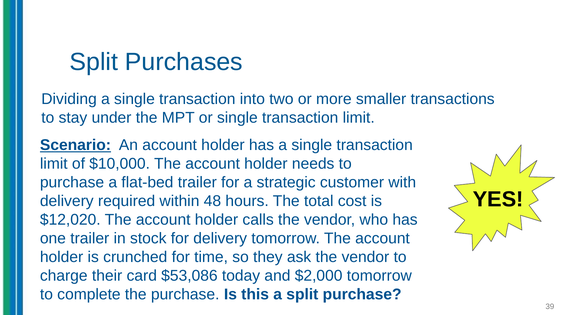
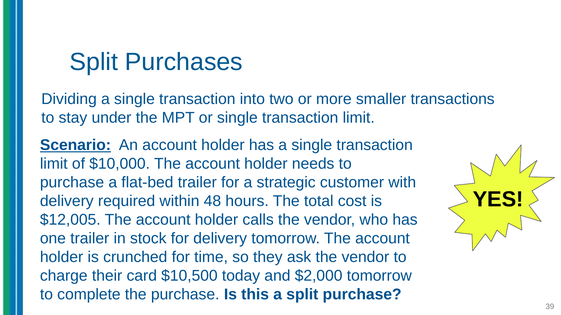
$12,020: $12,020 -> $12,005 (70, 220)
$53,086: $53,086 -> $10,500 (189, 276)
